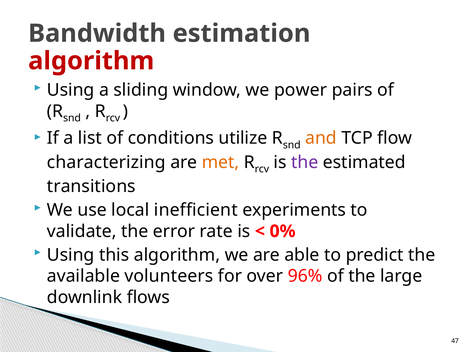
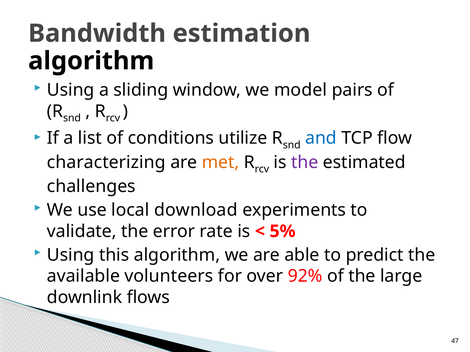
algorithm colour: red -> black (91, 61)
power: power -> model (301, 90)
and colour: orange -> blue (321, 138)
transitions: transitions -> challenges (91, 187)
inefficient: inefficient -> download (196, 210)
0%: 0% -> 5% (283, 232)
96%: 96% -> 92% (305, 277)
